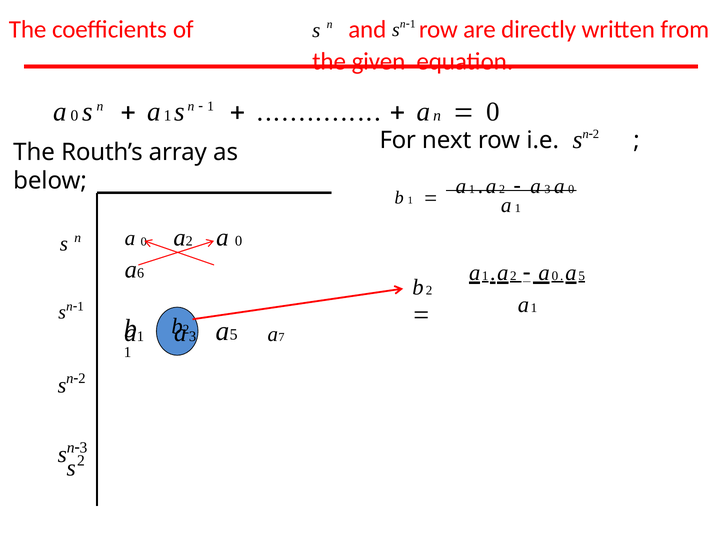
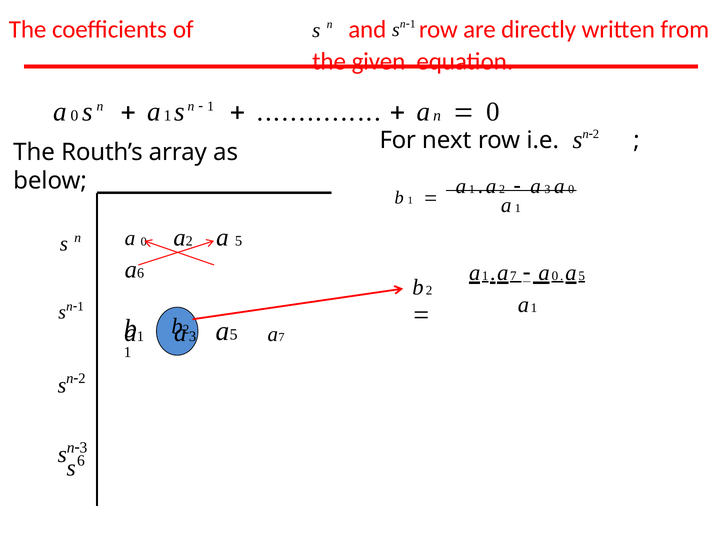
0: 0 -> 5 (239, 241)
2: 2 -> 7 (513, 276)
2: 2 -> 6 (81, 460)
